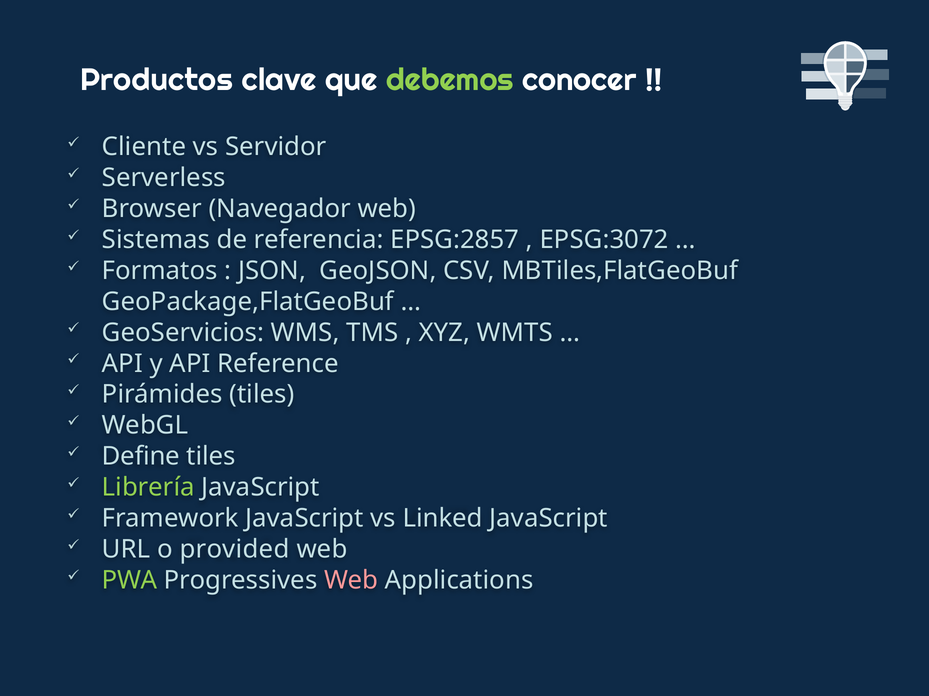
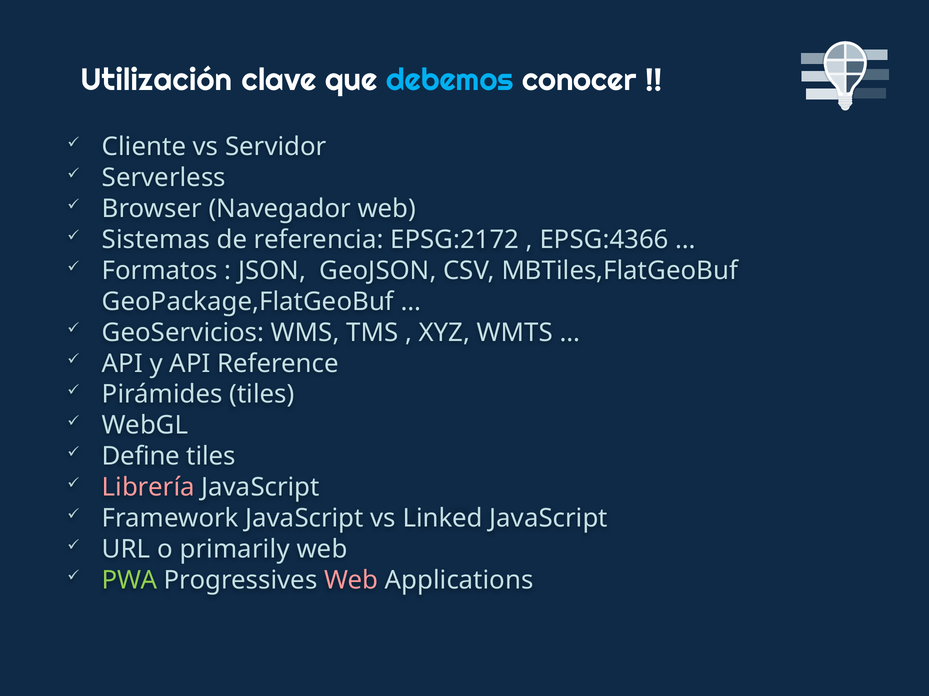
Productos: Productos -> Utilización (156, 80)
debemos colour: light green -> light blue (450, 80)
EPSG:2857: EPSG:2857 -> EPSG:2172 (455, 240)
EPSG:3072: EPSG:3072 -> EPSG:4366 (604, 240)
Librería colour: light green -> pink (148, 488)
provided: provided -> primarily (235, 550)
